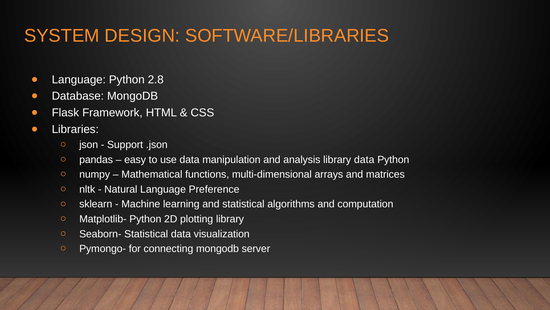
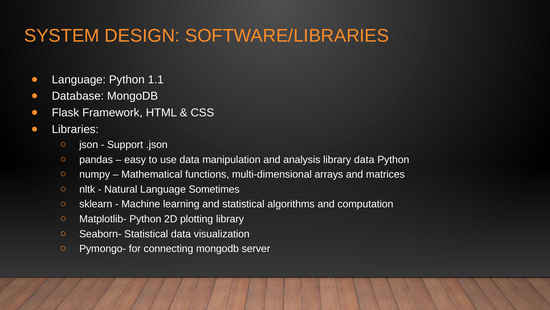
2.8: 2.8 -> 1.1 (156, 80)
Preference: Preference -> Sometimes (214, 189)
